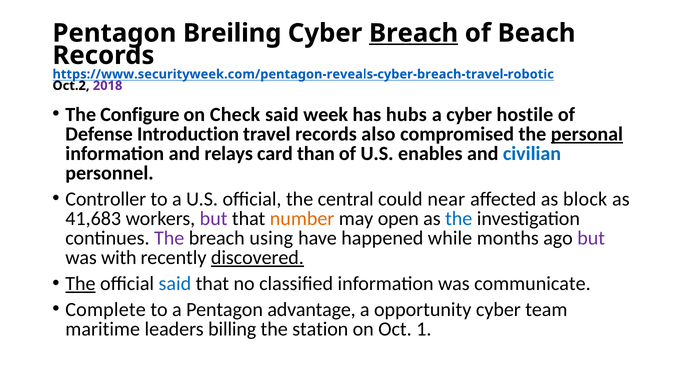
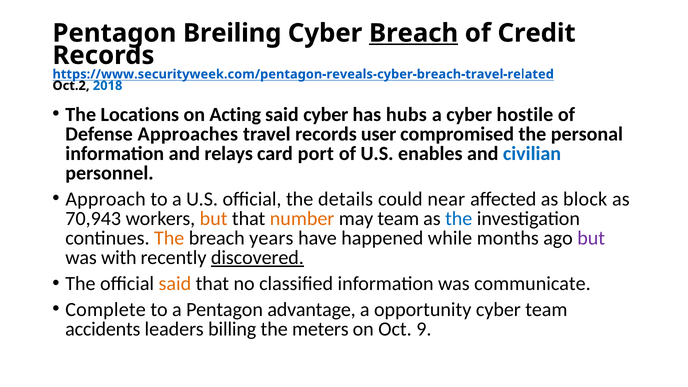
Beach: Beach -> Credit (537, 33)
https://www.securityweek.com/pentagon-reveals-cyber-breach-travel-robotic: https://www.securityweek.com/pentagon-reveals-cyber-breach-travel-robotic -> https://www.securityweek.com/pentagon-reveals-cyber-breach-travel-related (303, 74)
2018 colour: purple -> blue (108, 86)
Configure: Configure -> Locations (140, 115)
Check: Check -> Acting (235, 115)
said week: week -> cyber (326, 115)
Introduction: Introduction -> Approaches (188, 134)
also: also -> user (379, 134)
personal underline: present -> none (587, 134)
than: than -> port (316, 154)
Controller: Controller -> Approach (106, 199)
central: central -> details (346, 199)
41,683: 41,683 -> 70,943 (93, 219)
but colour: purple -> orange (214, 219)
may open: open -> team (398, 219)
The colour: purple -> orange (169, 238)
using: using -> years (271, 238)
The underline: present -> none (80, 284)
said colour: blue -> orange (175, 284)
maritime: maritime -> accidents (103, 329)
station: station -> meters (320, 329)
1: 1 -> 9 (424, 329)
